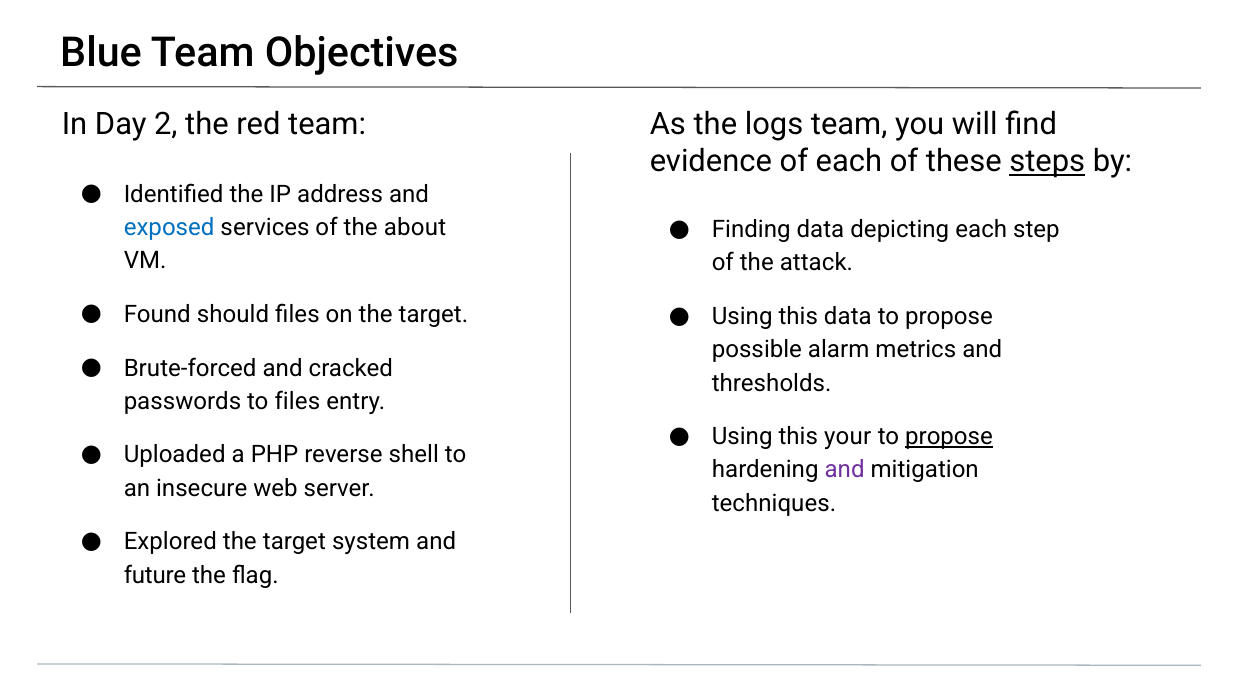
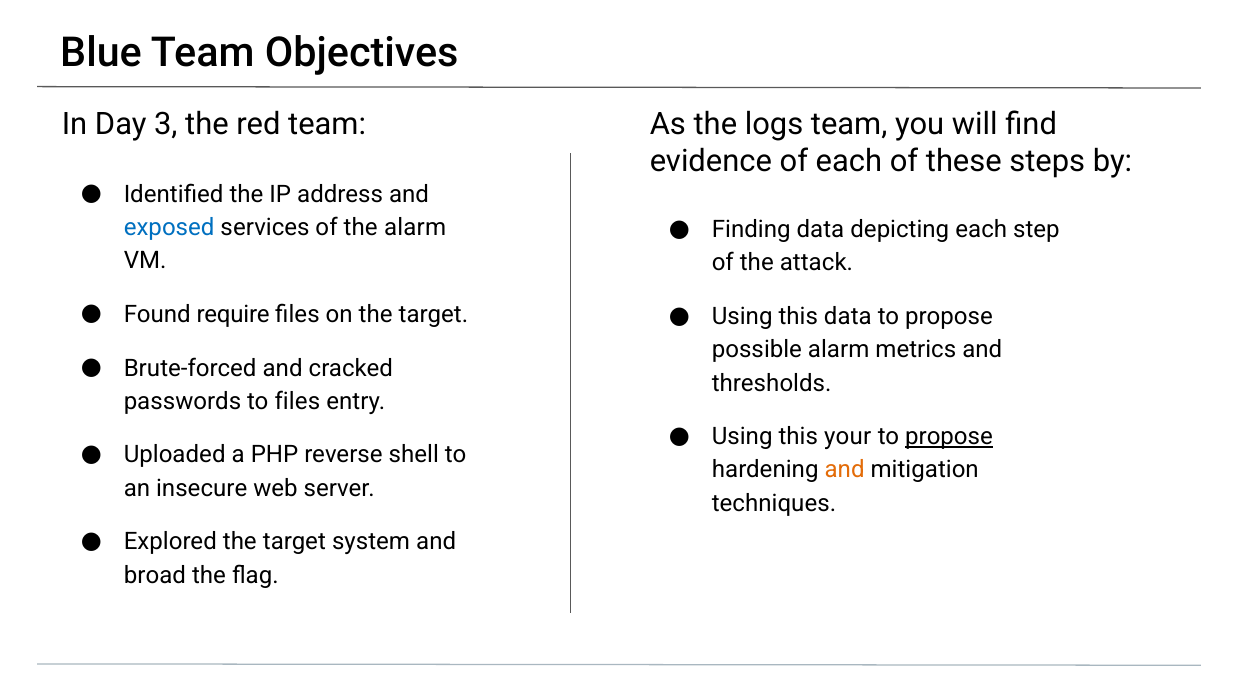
2: 2 -> 3 (166, 125)
steps underline: present -> none (1047, 162)
the about: about -> alarm (415, 227)
should: should -> require (233, 314)
and colour: purple -> orange (845, 470)
future: future -> broad (155, 575)
